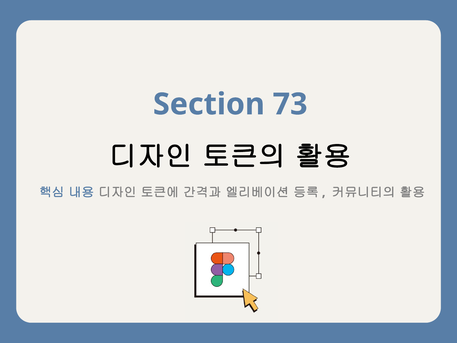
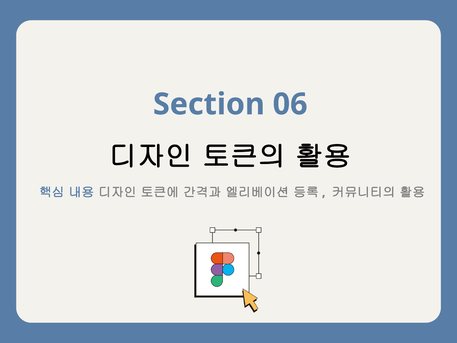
73: 73 -> 06 (290, 104)
